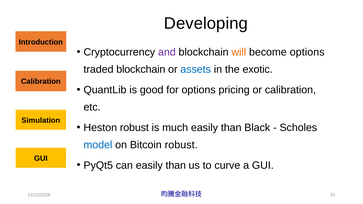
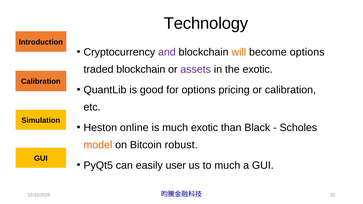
Developing: Developing -> Technology (206, 23)
assets colour: blue -> purple (196, 69)
Heston robust: robust -> online (134, 128)
much easily: easily -> exotic (205, 128)
model colour: blue -> orange (98, 145)
can easily than: than -> user (176, 165)
to curve: curve -> much (227, 165)
